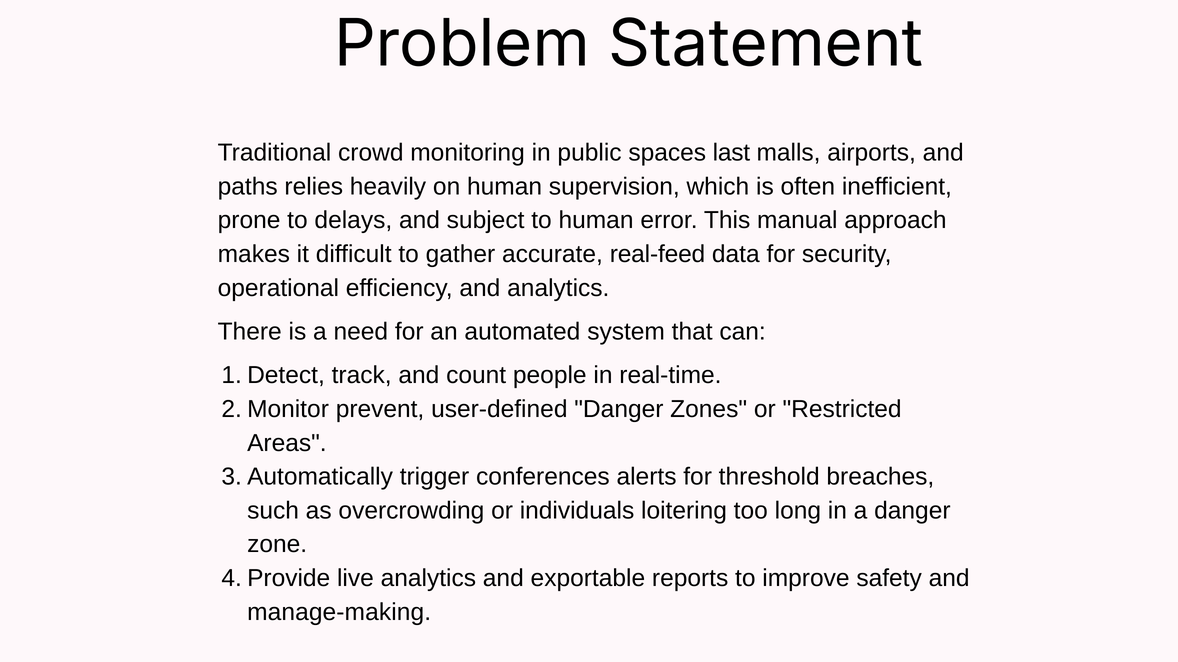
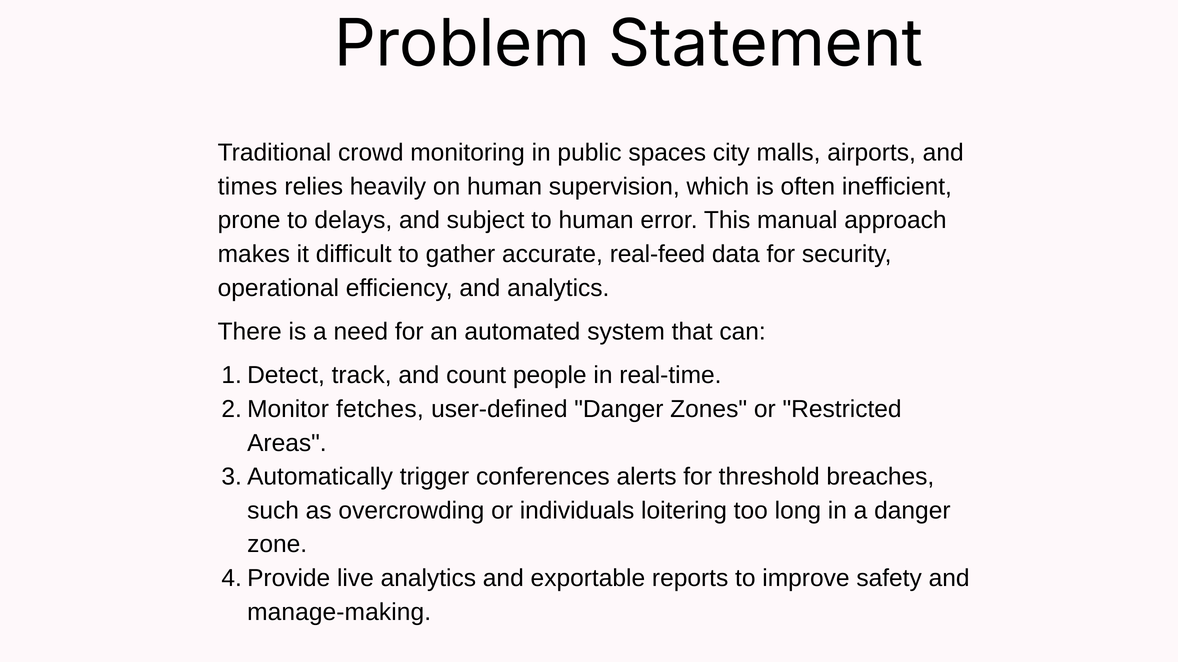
last: last -> city (731, 153)
paths: paths -> times (248, 187)
prevent: prevent -> fetches (380, 409)
